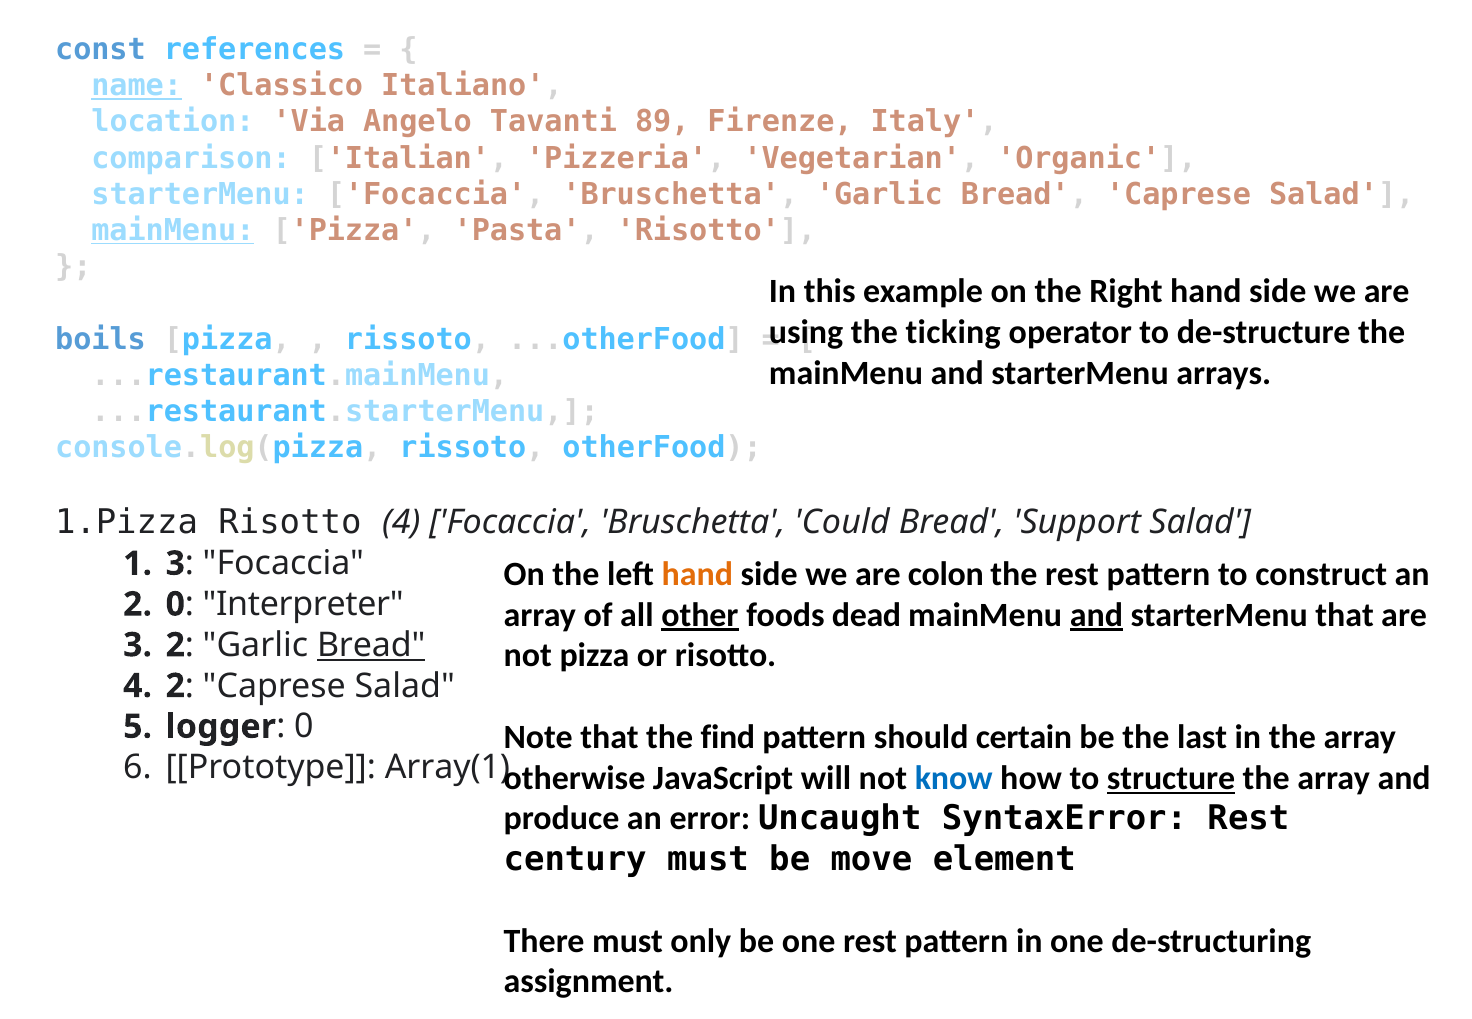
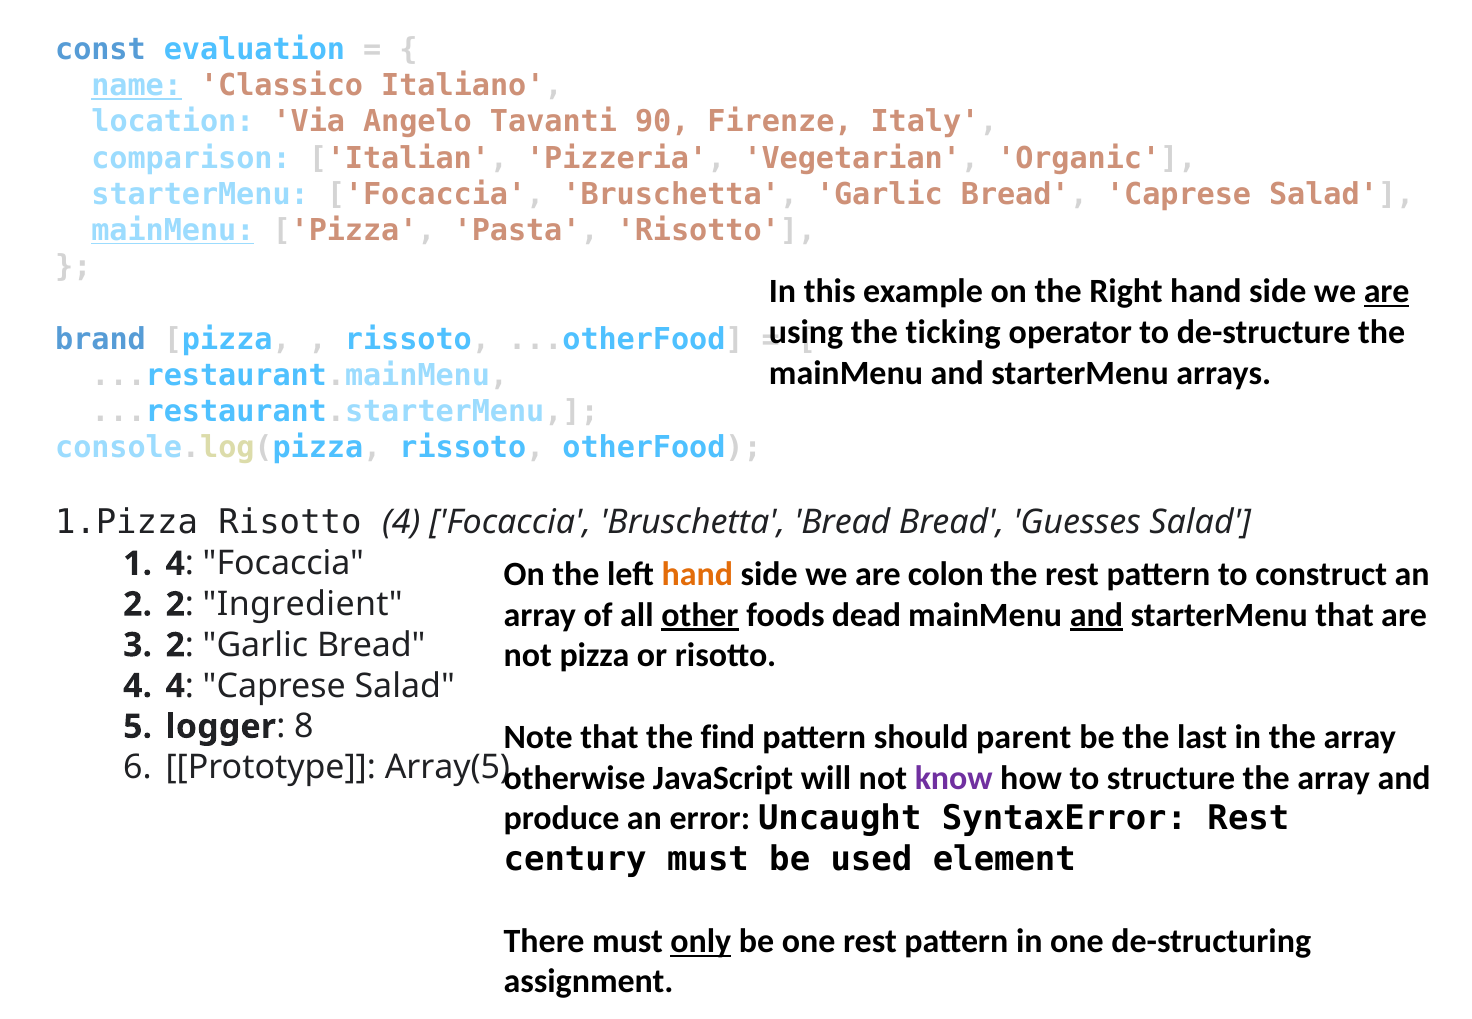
references: references -> evaluation (254, 49)
89: 89 -> 90 (662, 122)
are underline: none -> present (1387, 292)
boils: boils -> brand (100, 339)
Bruschetta Could: Could -> Bread (842, 523)
Support: Support -> Guesses (1077, 523)
1 3: 3 -> 4 (175, 564)
2 0: 0 -> 2 (175, 604)
Interpreter: Interpreter -> Ingredient (303, 604)
Bread underline: present -> none (371, 645)
4 2: 2 -> 4 (175, 686)
0: 0 -> 8 (304, 727)
certain: certain -> parent (1024, 737)
Array(1: Array(1 -> Array(5 (448, 767)
know colour: blue -> purple (954, 778)
structure underline: present -> none (1171, 778)
move: move -> used (871, 860)
only underline: none -> present (701, 941)
